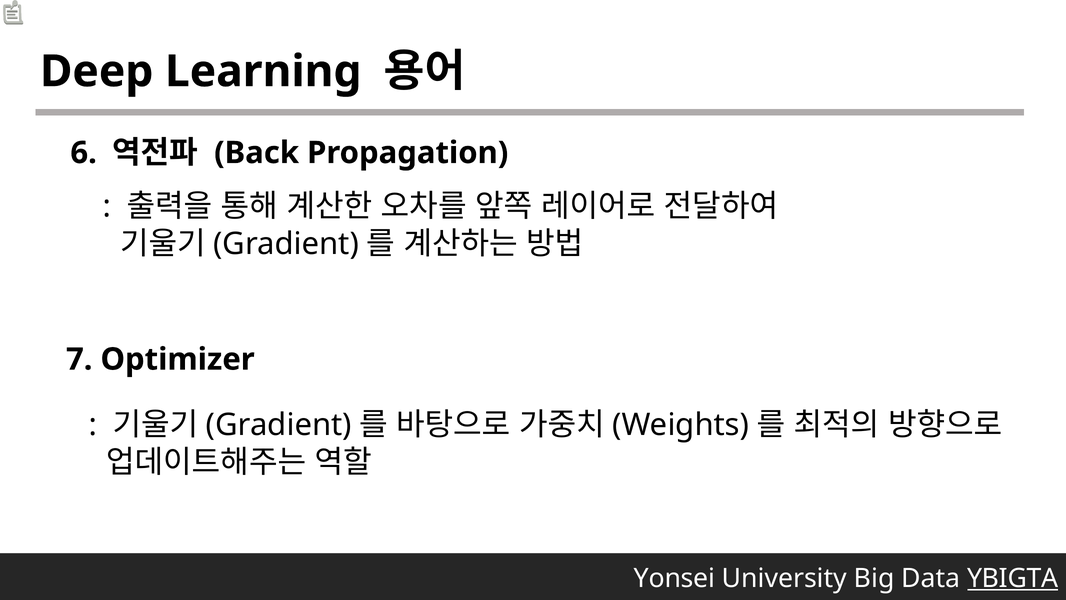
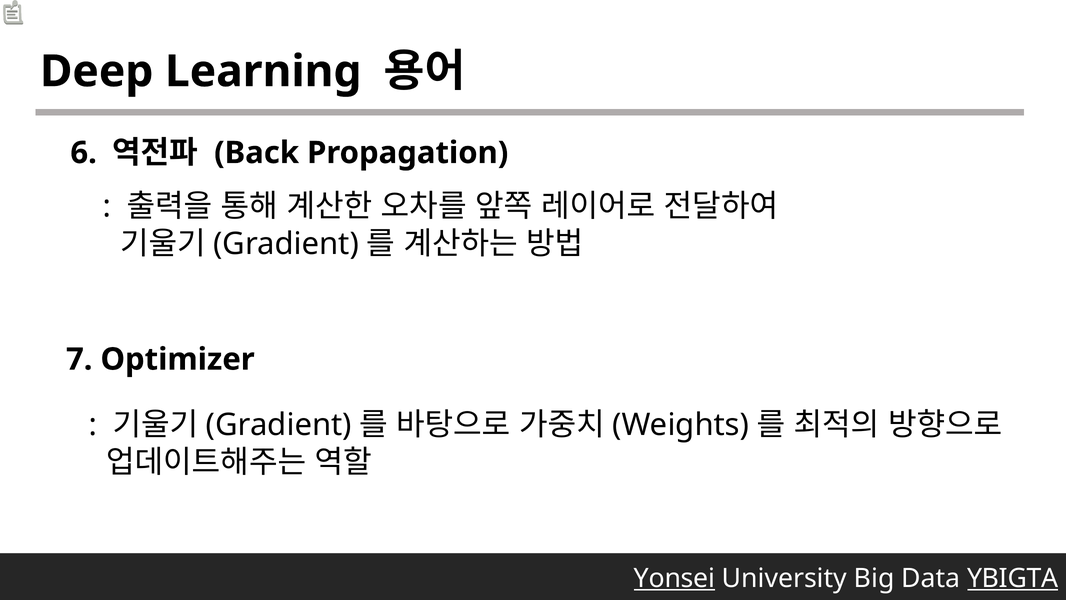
Yonsei underline: none -> present (674, 578)
